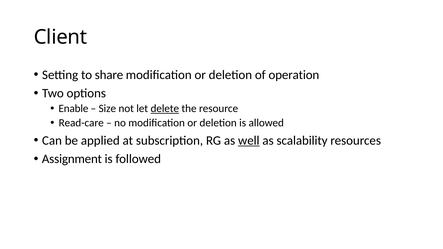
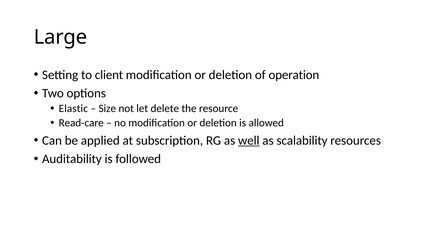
Client: Client -> Large (60, 37)
share: share -> client (109, 75)
Enable: Enable -> Elastic (73, 109)
delete underline: present -> none (165, 109)
Assignment: Assignment -> Auditability (72, 159)
